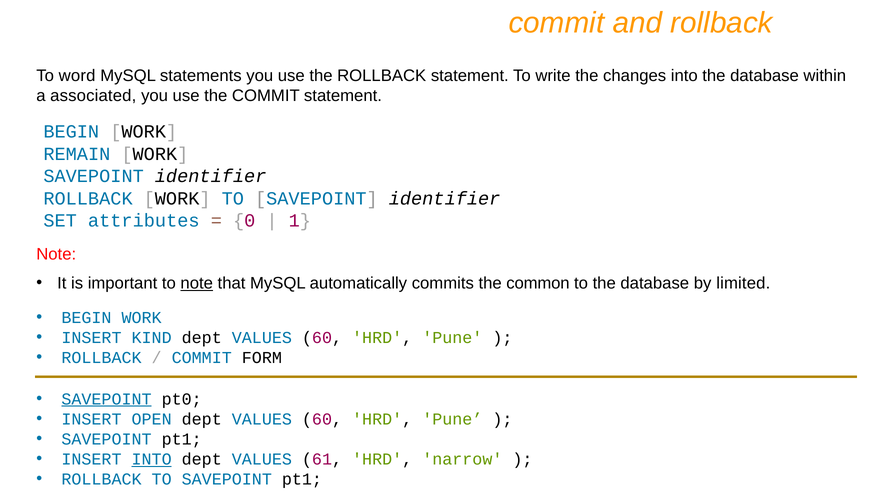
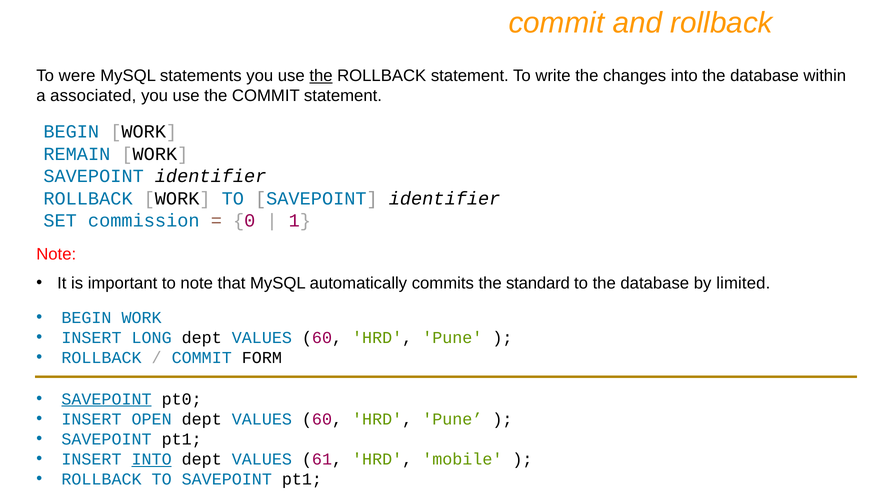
word: word -> were (77, 76)
the underline: none -> present (321, 76)
attributes: attributes -> commission (144, 221)
note underline: present -> none (197, 283)
common: common -> standard (538, 283)
KIND: KIND -> LONG (152, 338)
narrow: narrow -> mobile (462, 459)
